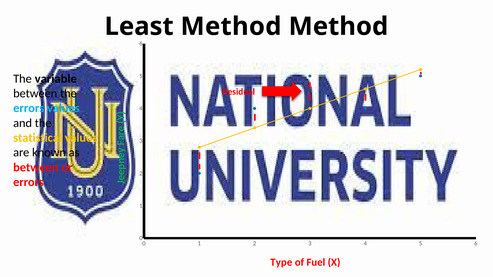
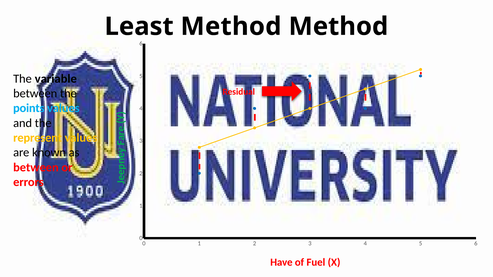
errors: errors -> points (29, 108)
statistical: statistical -> represent (38, 138)
Type: Type -> Have (281, 263)
